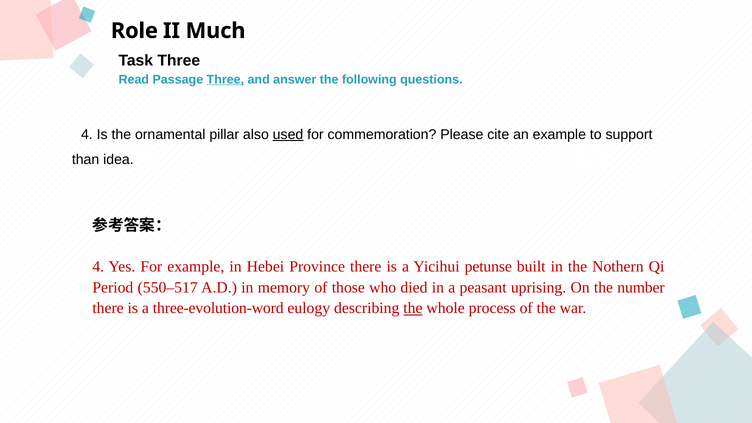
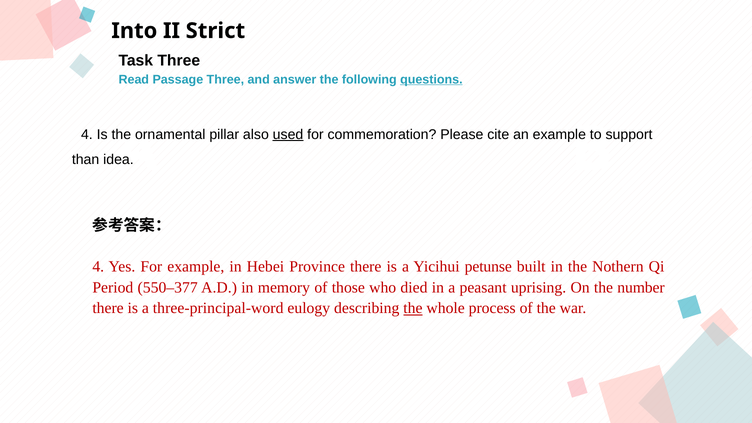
Role: Role -> Into (134, 31)
Much: Much -> Strict (215, 31)
Three underline: present -> none (225, 79)
questions underline: none -> present (431, 79)
550–517: 550–517 -> 550–377 (168, 287)
three-evolution-word: three-evolution-word -> three-principal-word (218, 308)
